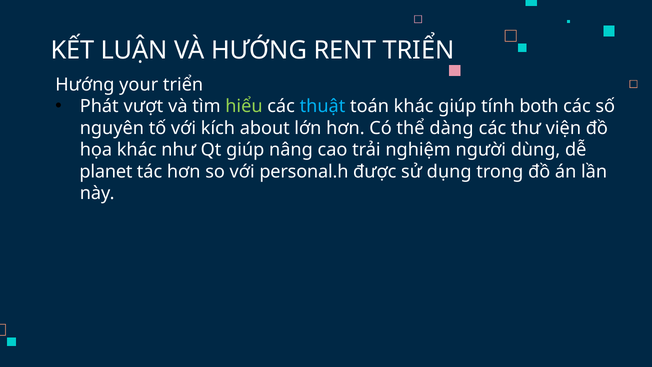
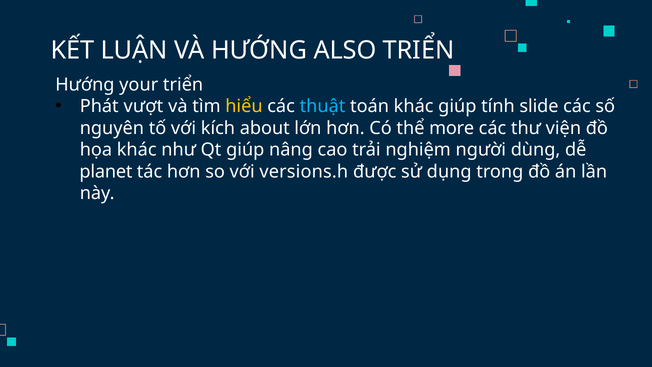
RENT: RENT -> ALSO (345, 51)
hiểu colour: light green -> yellow (244, 106)
both: both -> slide (539, 106)
dàng: dàng -> more (452, 128)
personal.h: personal.h -> versions.h (304, 172)
